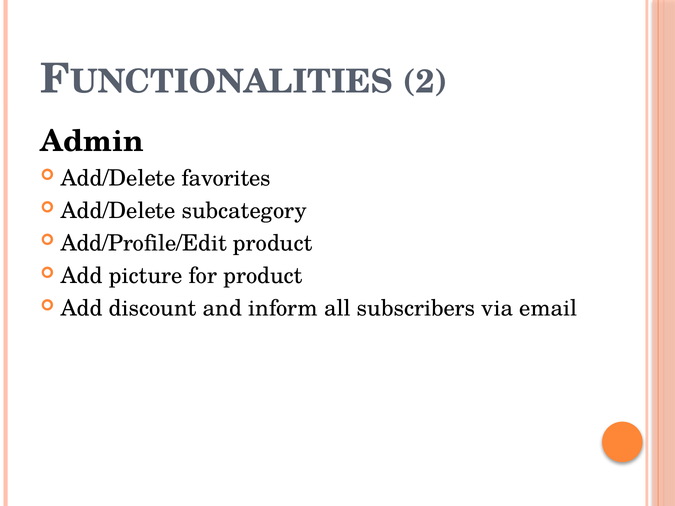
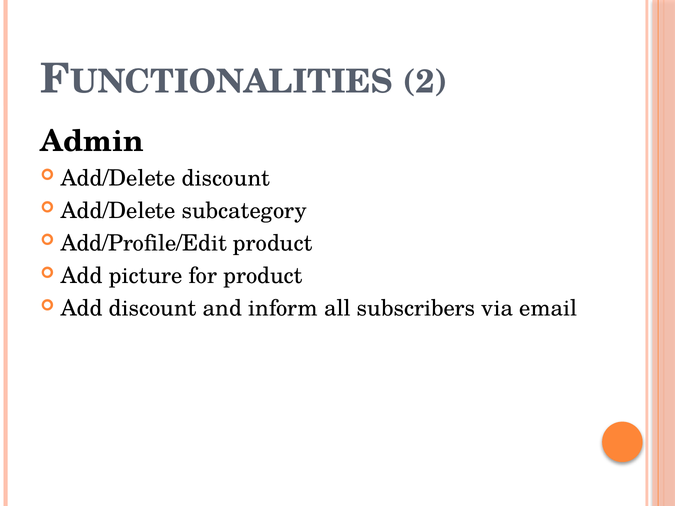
Add/Delete favorites: favorites -> discount (226, 178)
